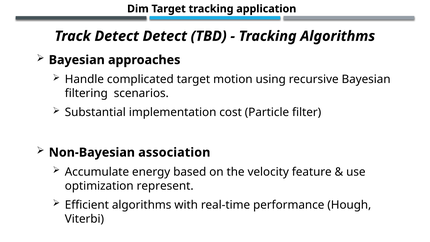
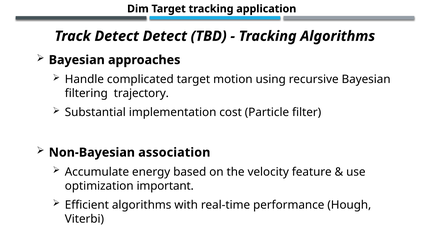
scenarios: scenarios -> trajectory (141, 93)
represent: represent -> important (165, 186)
